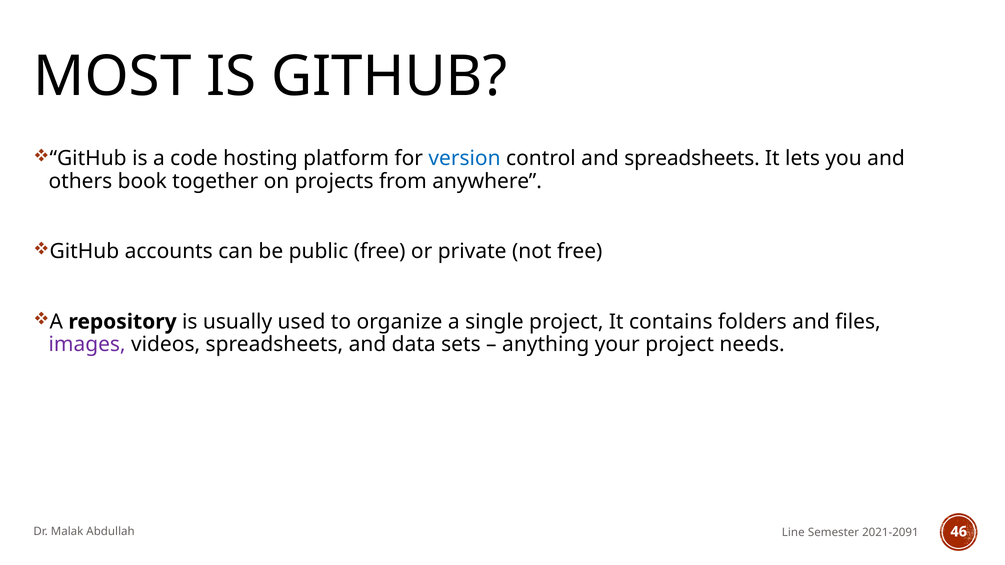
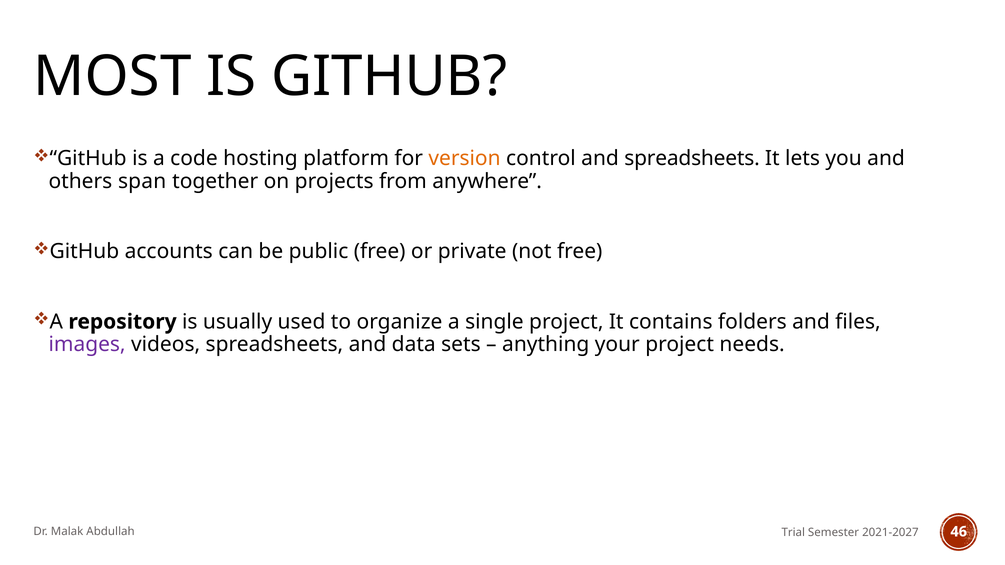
version colour: blue -> orange (465, 159)
book: book -> span (142, 181)
Line: Line -> Trial (793, 533)
2021-2091: 2021-2091 -> 2021-2027 (890, 533)
